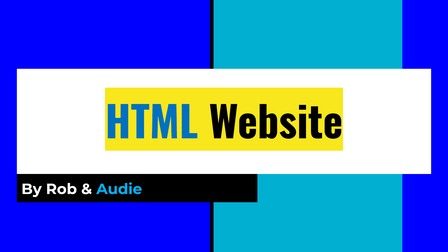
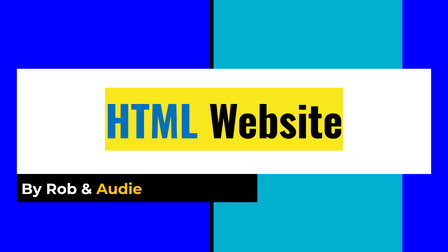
Audie colour: light blue -> yellow (119, 189)
